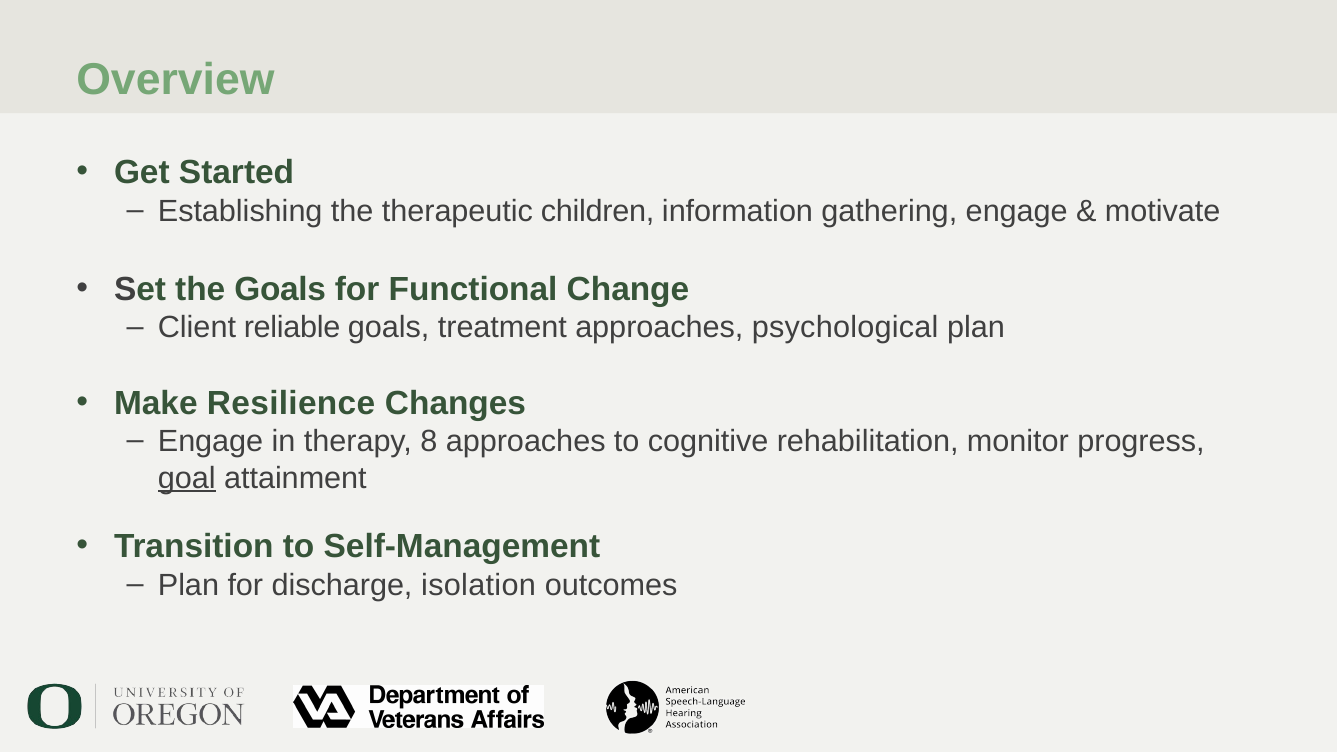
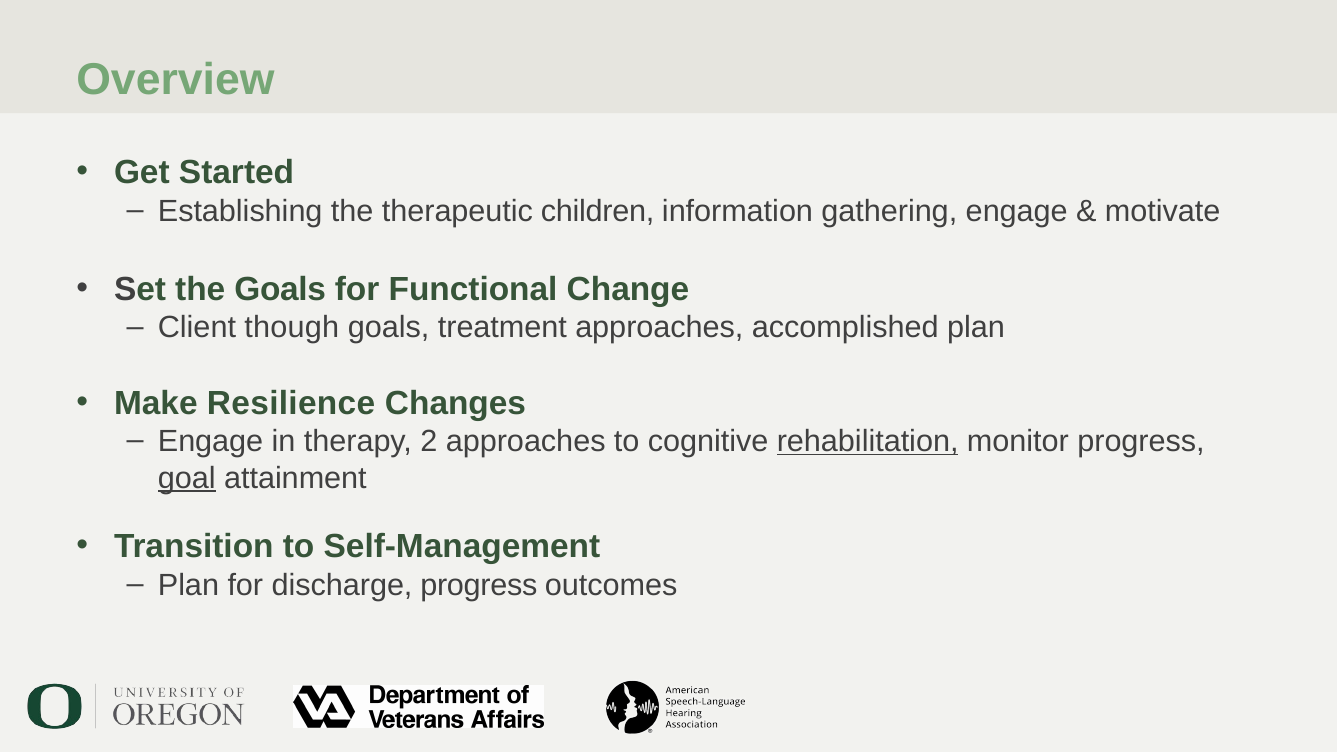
reliable: reliable -> though (292, 328)
psychological: psychological -> accomplished (845, 328)
8: 8 -> 2 (429, 441)
rehabilitation underline: none -> present (868, 441)
discharge isolation: isolation -> progress (479, 585)
